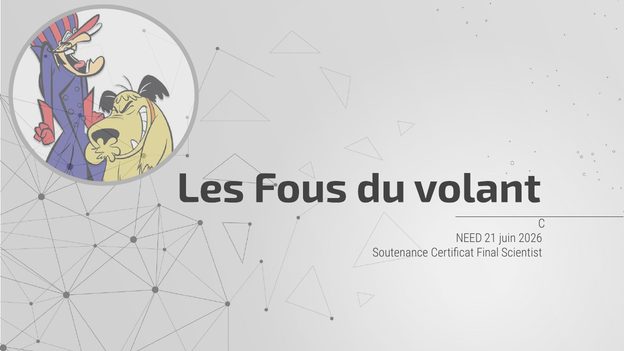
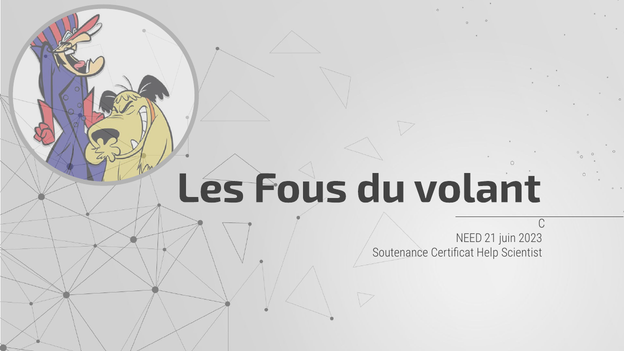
2026: 2026 -> 2023 (530, 238)
Final: Final -> Help (488, 253)
